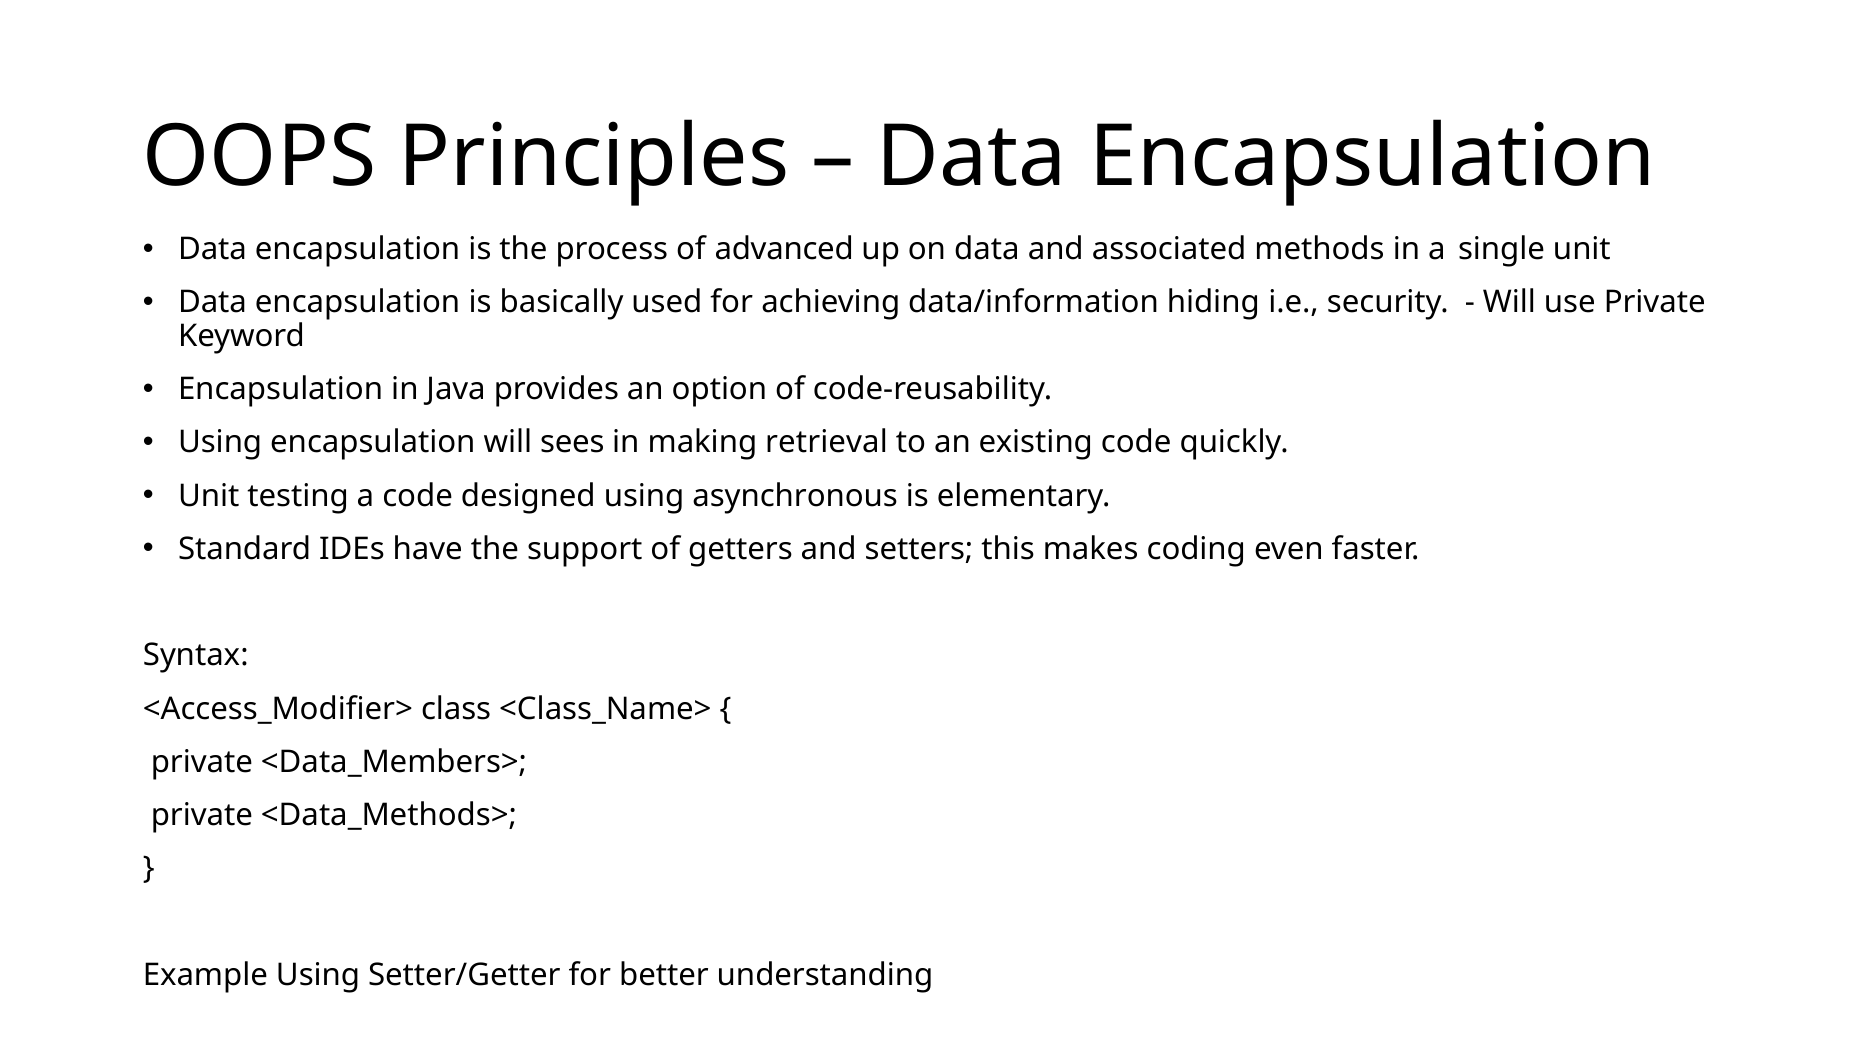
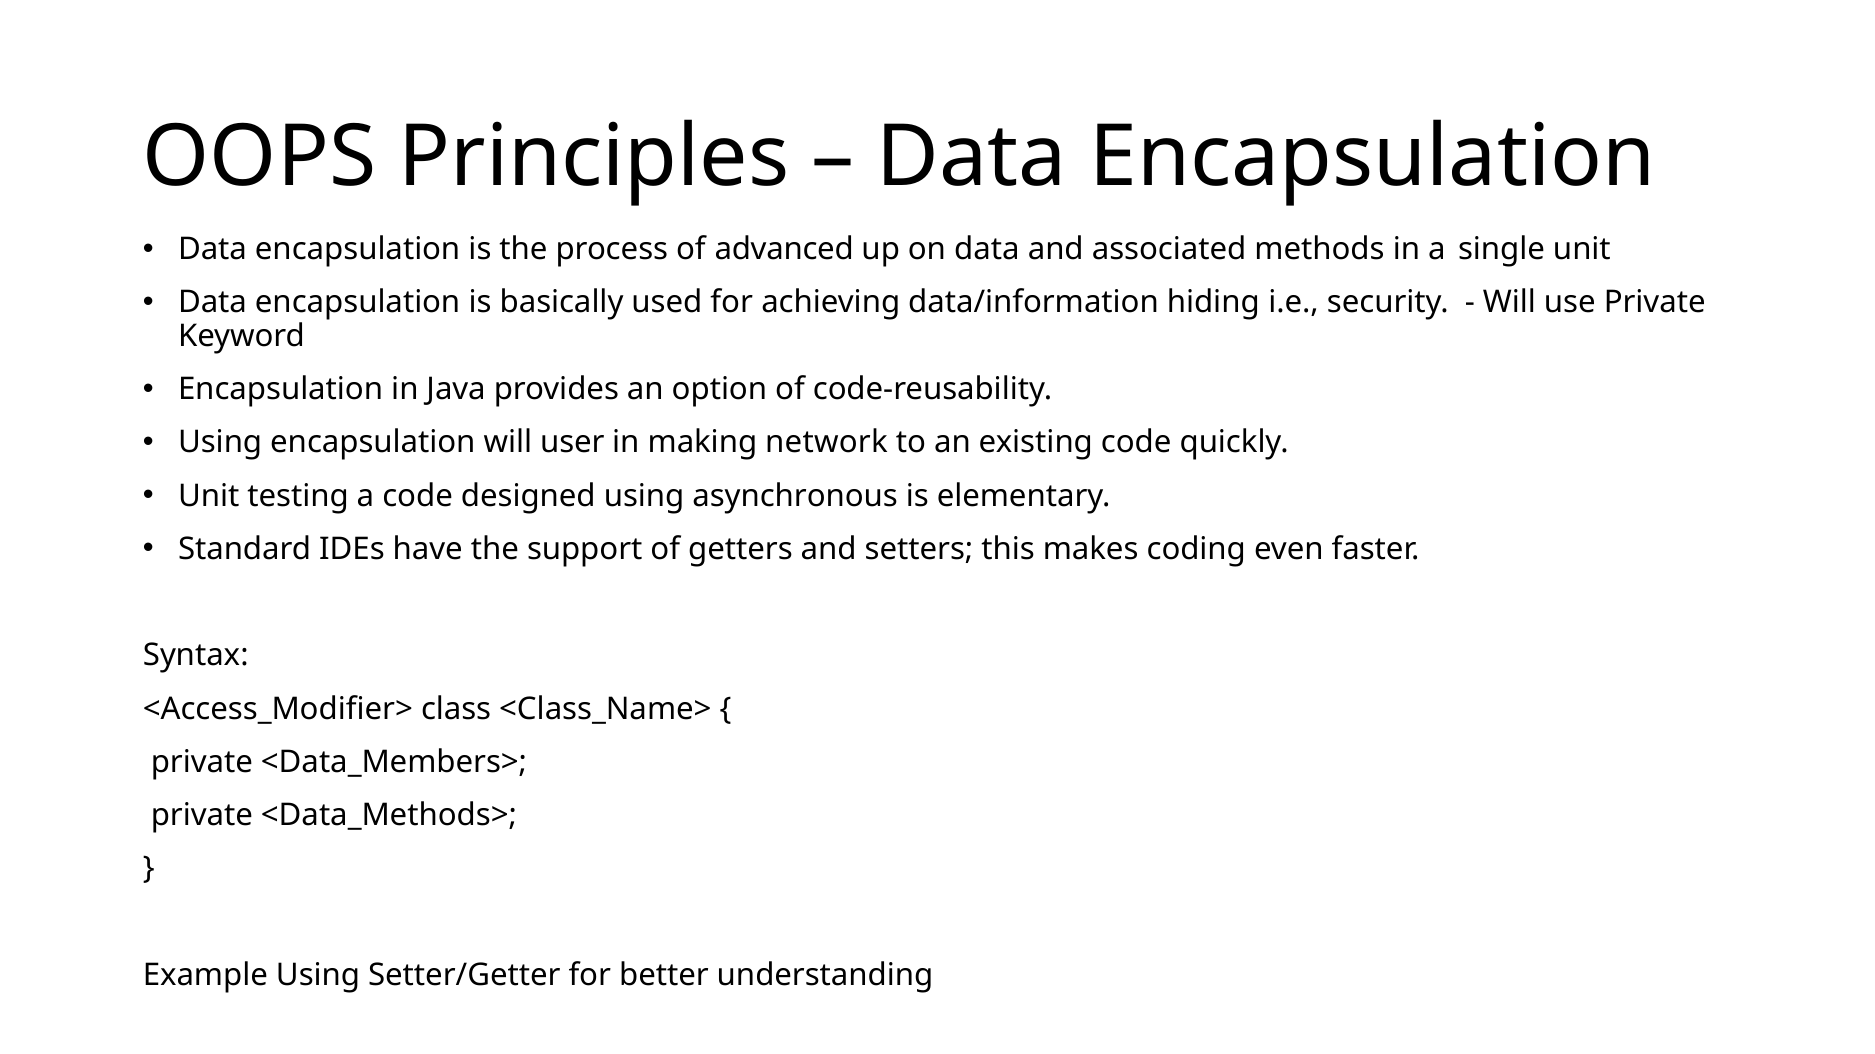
sees: sees -> user (572, 443)
retrieval: retrieval -> network (826, 443)
